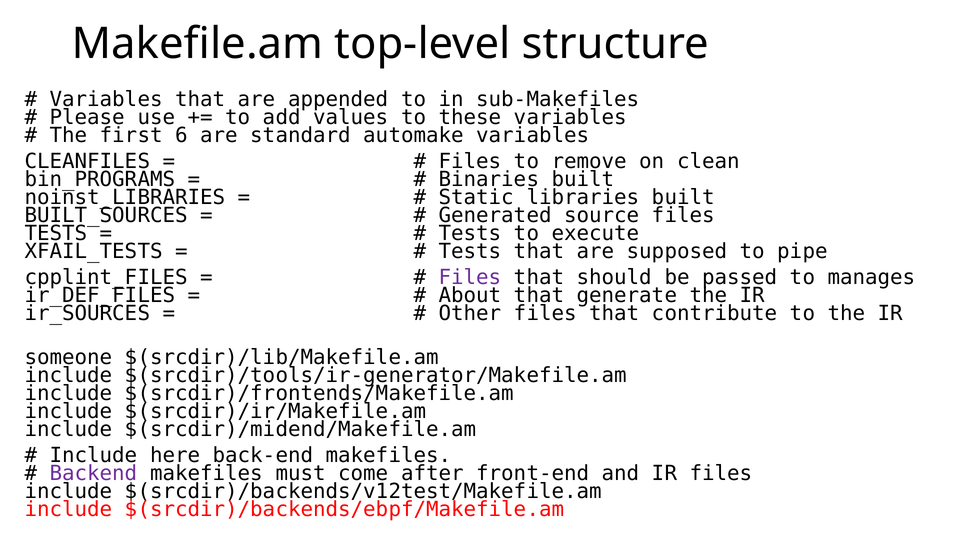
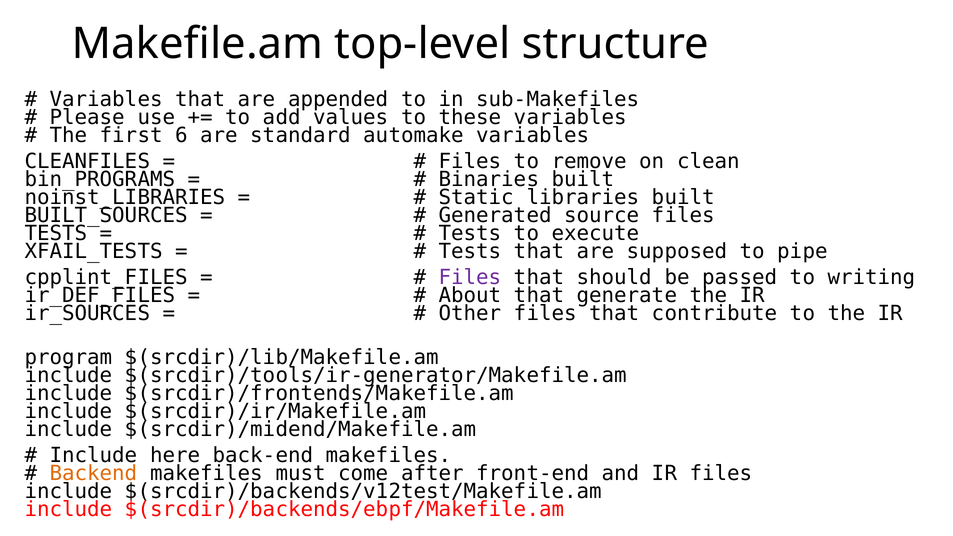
manages: manages -> writing (872, 277)
someone: someone -> program (69, 357)
Backend colour: purple -> orange (94, 473)
